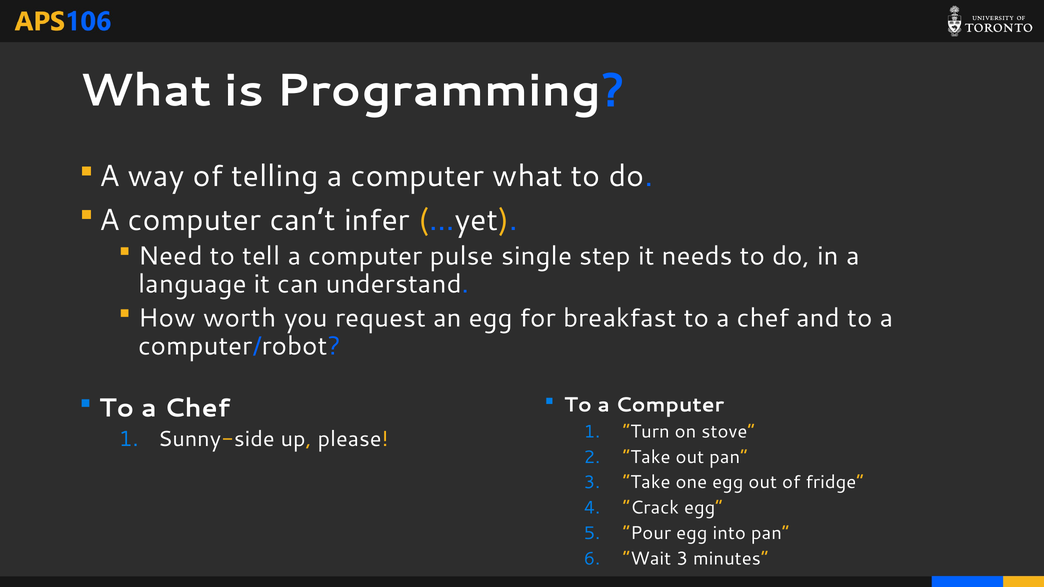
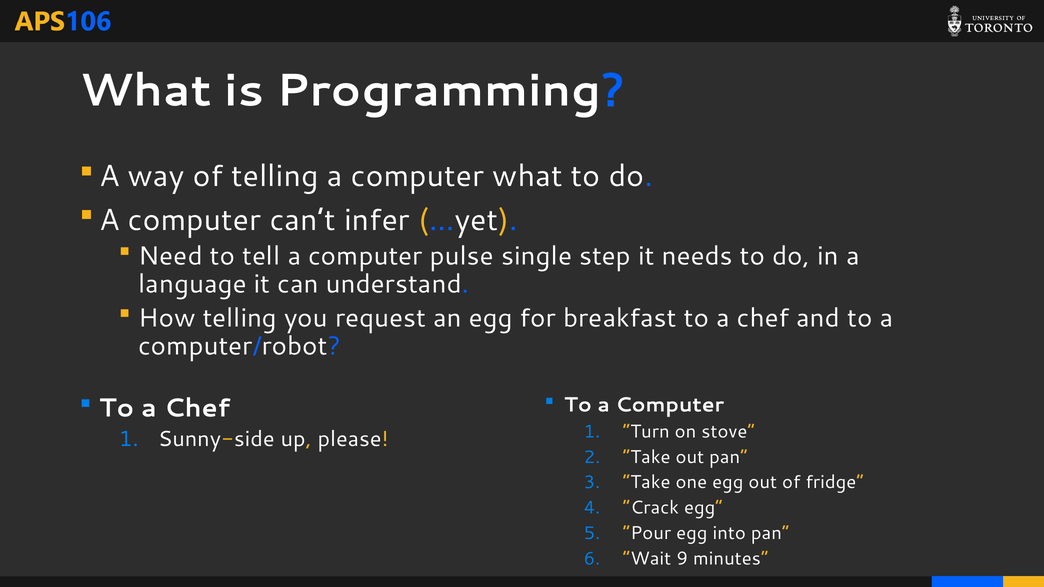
How worth: worth -> telling (240, 318)
Wait 3: 3 -> 9 (682, 559)
